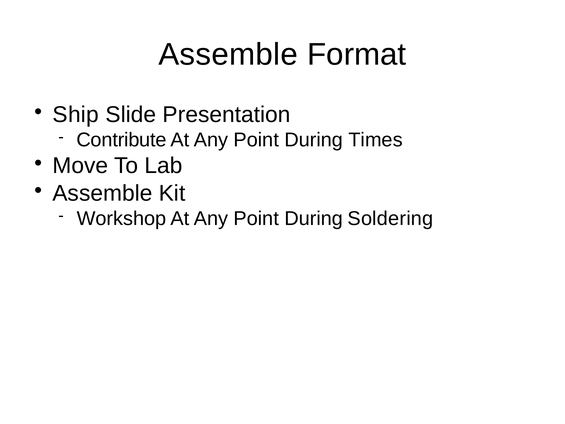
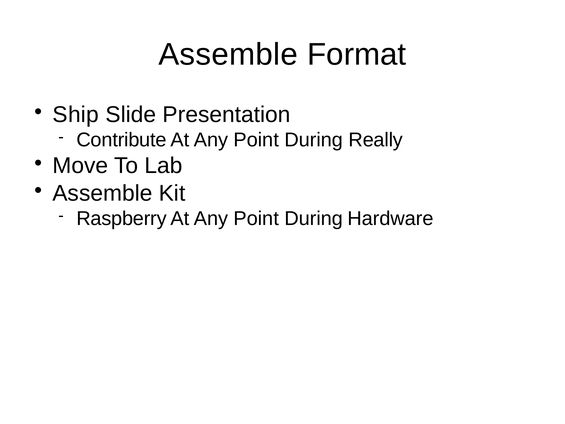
Times: Times -> Really (376, 140)
Workshop: Workshop -> Raspberry (122, 218)
Soldering: Soldering -> Hardware (391, 218)
